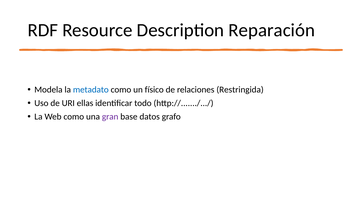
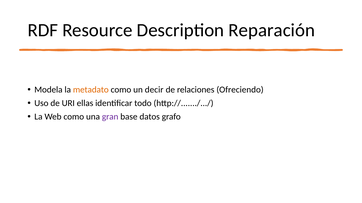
metadato colour: blue -> orange (91, 90)
físico: físico -> decir (154, 90)
Restringida: Restringida -> Ofreciendo (240, 90)
